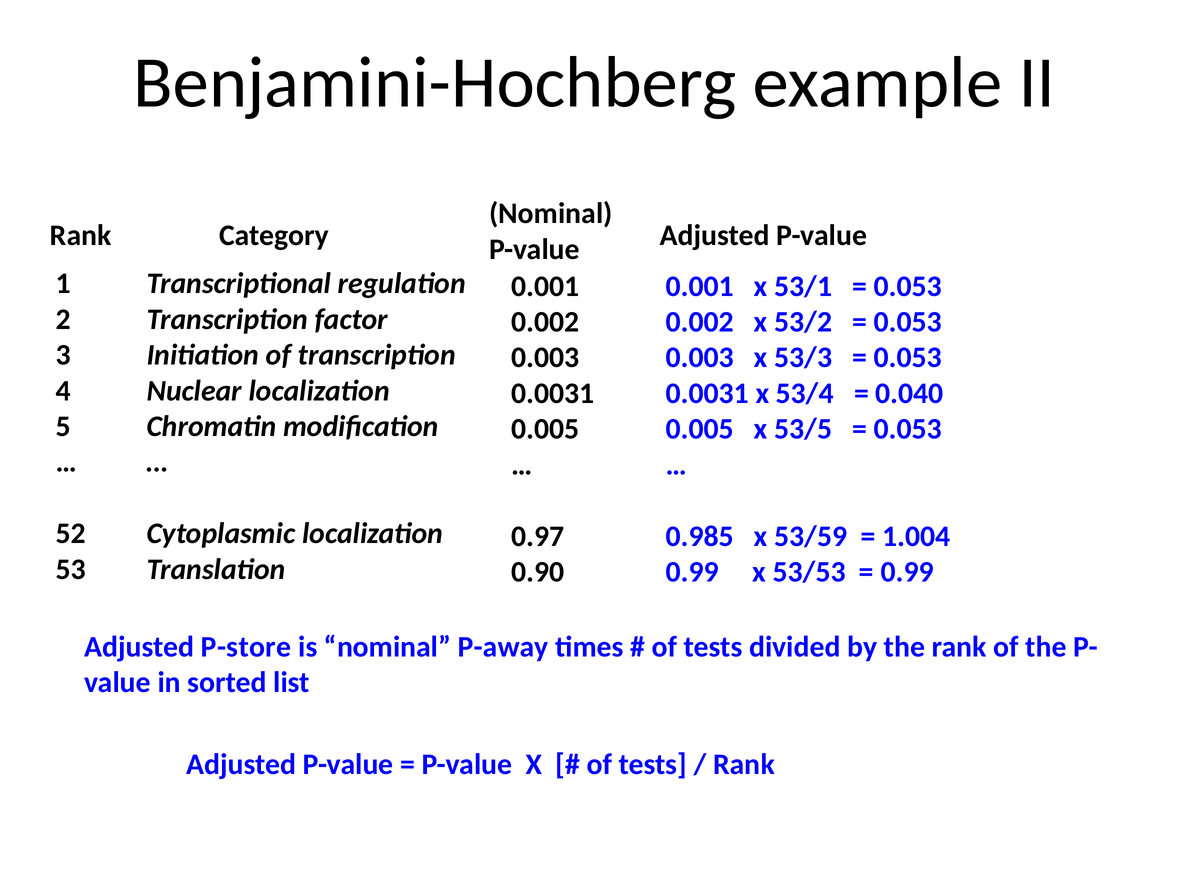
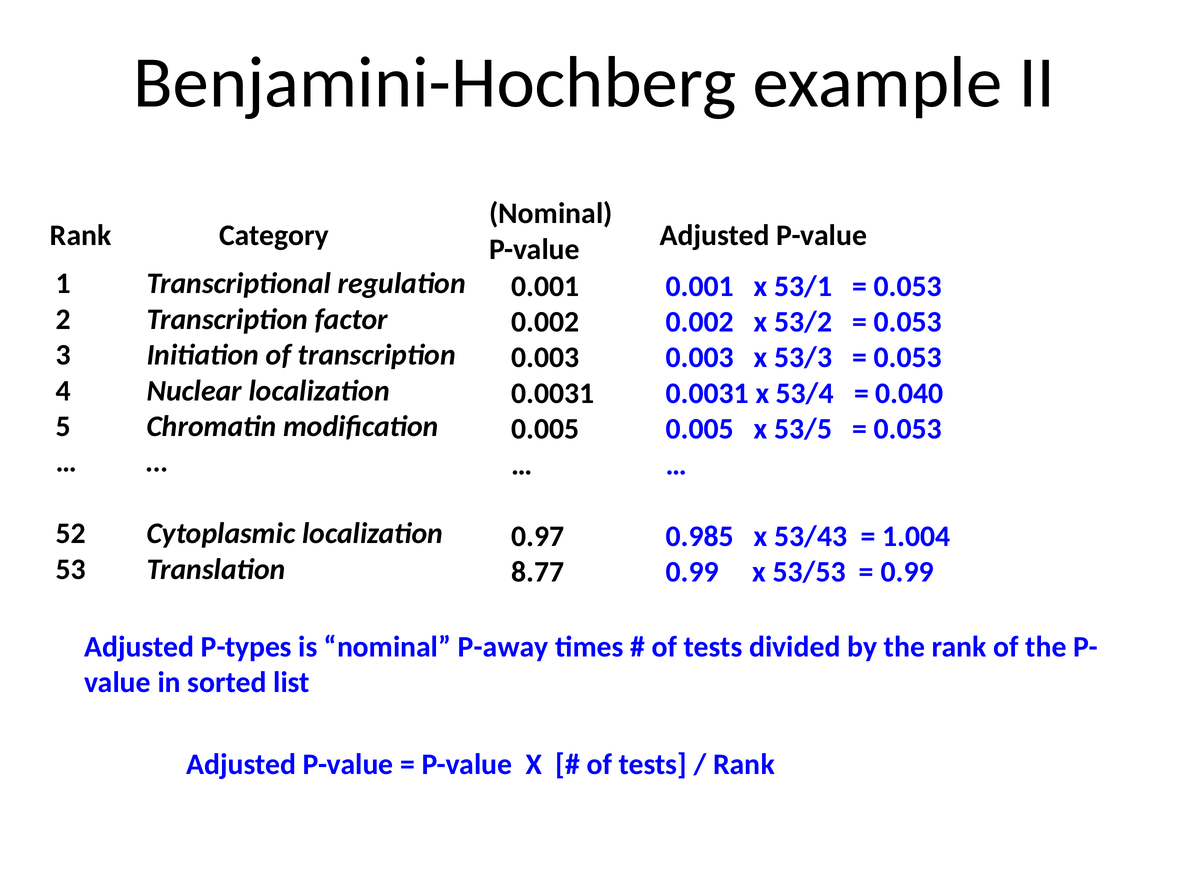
53/59: 53/59 -> 53/43 (811, 536)
0.90: 0.90 -> 8.77 (538, 572)
P-store: P-store -> P-types (246, 646)
